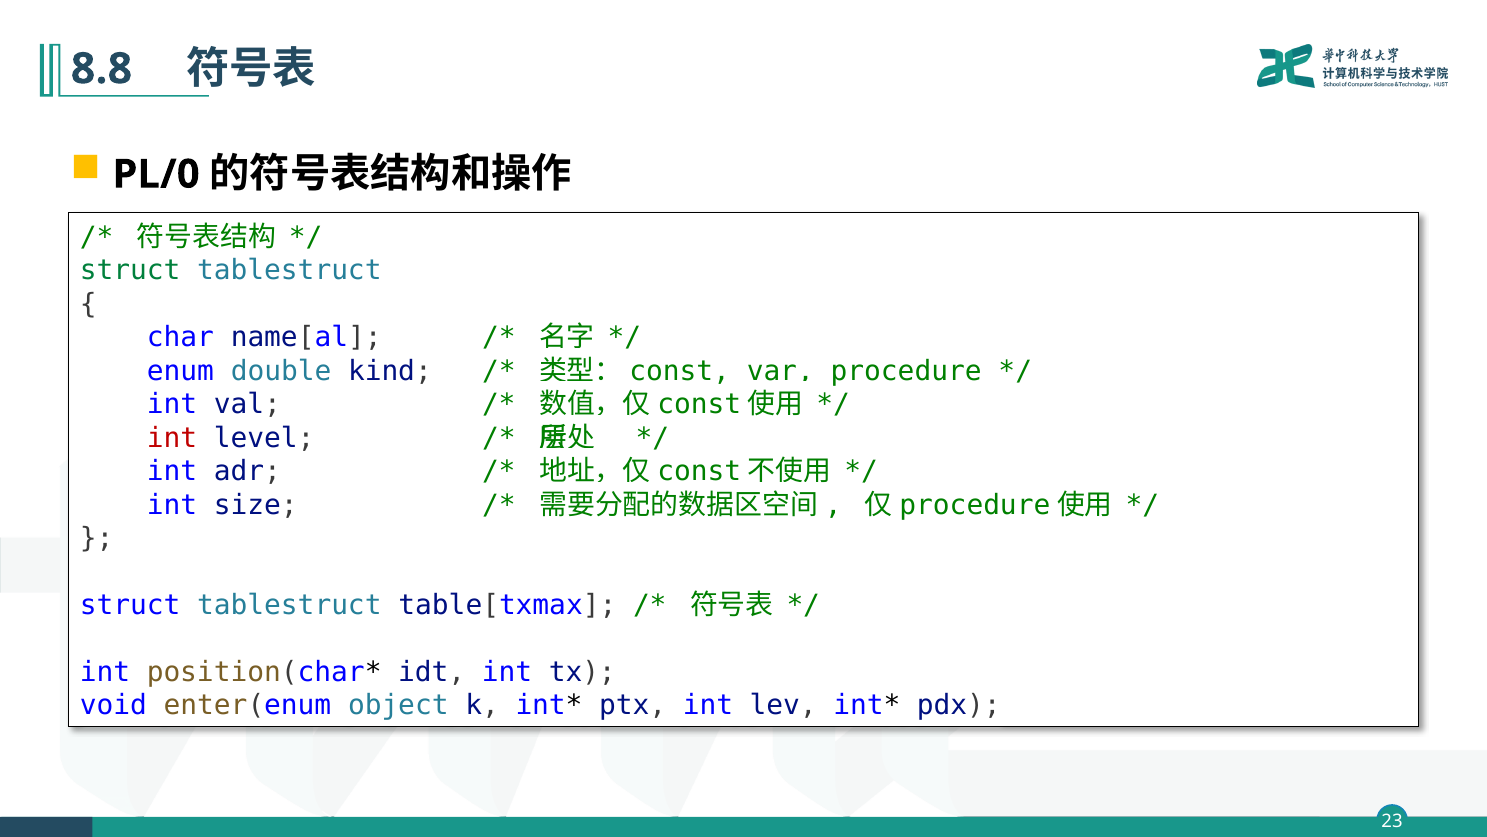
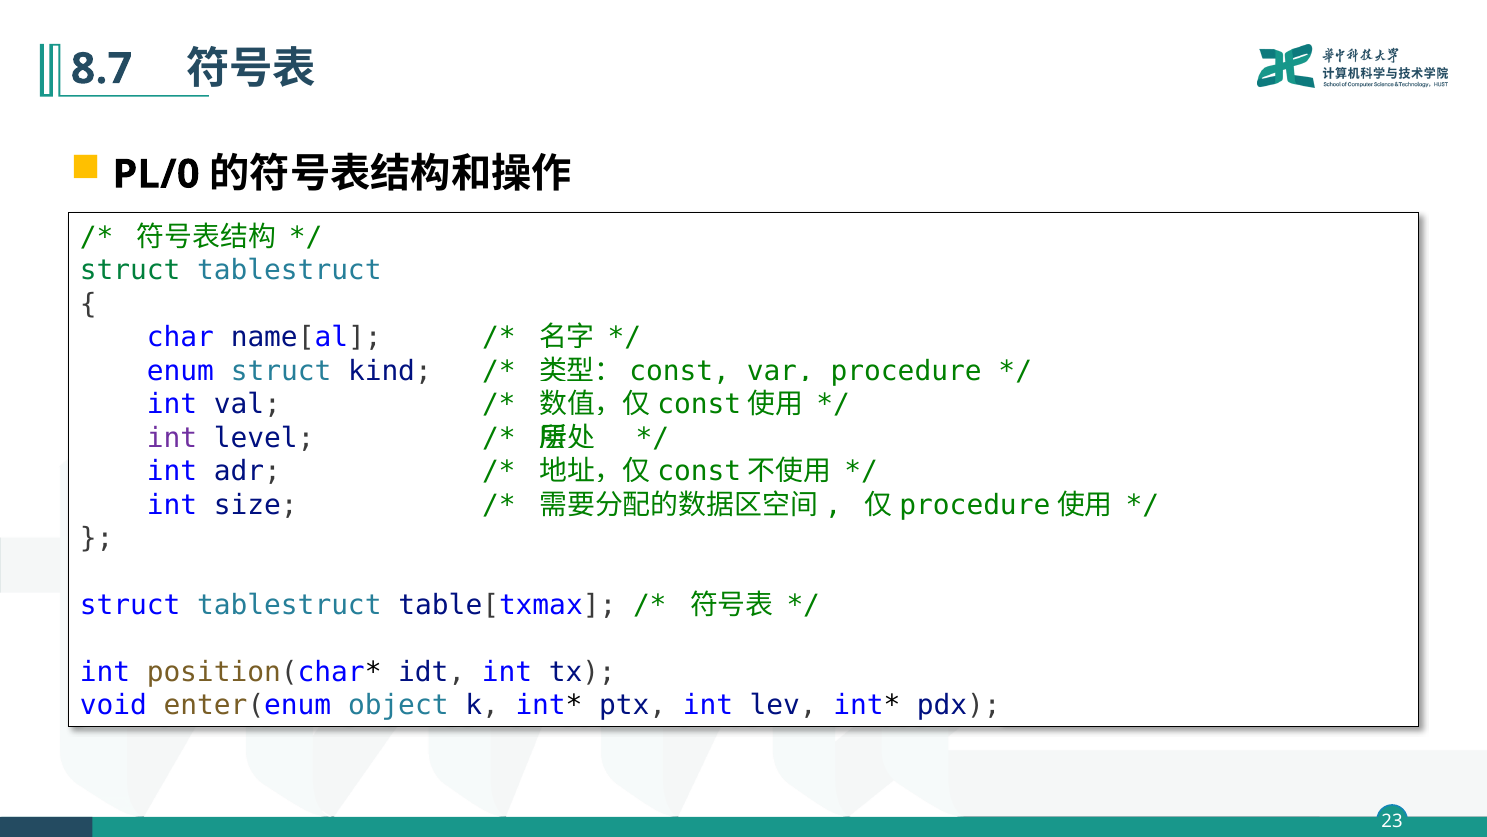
8.8: 8.8 -> 8.7 (101, 69)
enum double: double -> struct (281, 371)
int colour: red -> purple (172, 438)
